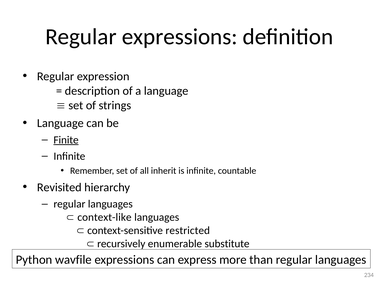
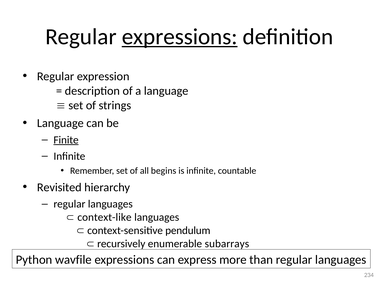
expressions underline: none -> present (180, 37)
inherit: inherit -> begins (164, 171)
restricted: restricted -> pendulum (188, 231)
substitute: substitute -> subarrays (227, 244)
